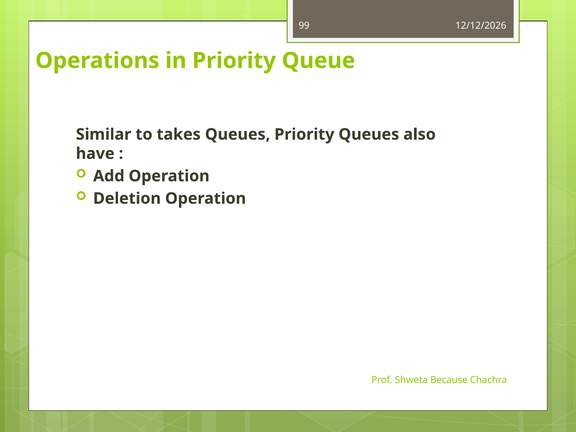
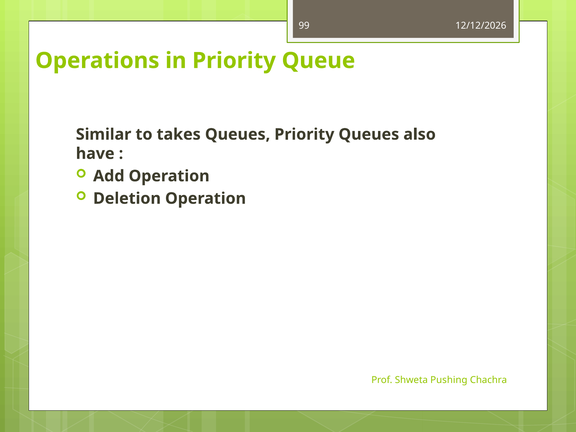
Because: Because -> Pushing (449, 380)
